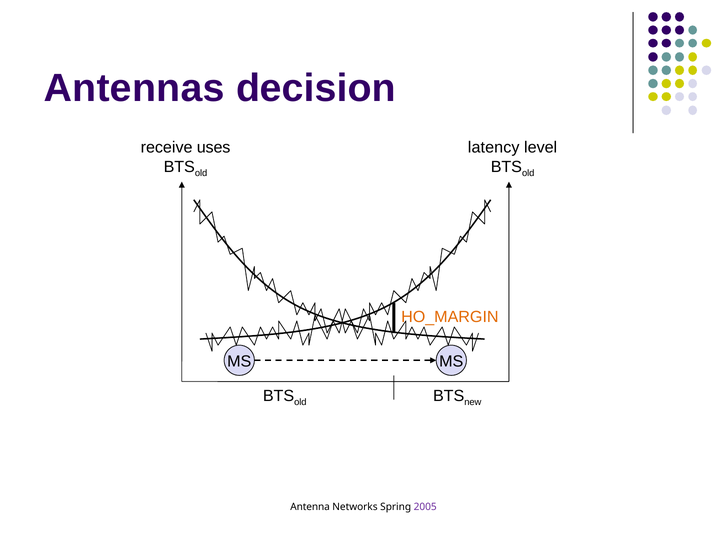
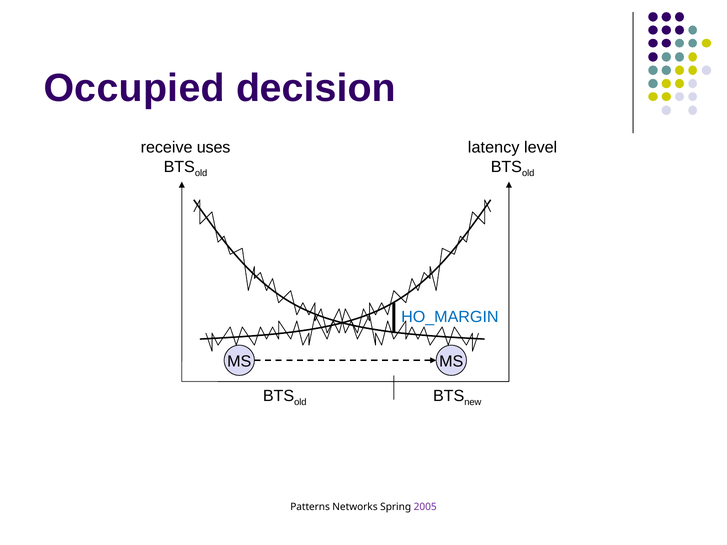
Antennas: Antennas -> Occupied (134, 88)
HO_MARGIN colour: orange -> blue (450, 317)
Antenna: Antenna -> Patterns (310, 507)
